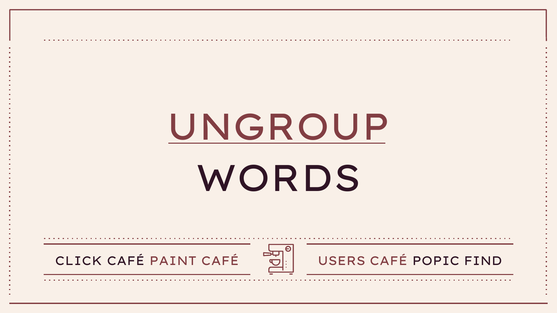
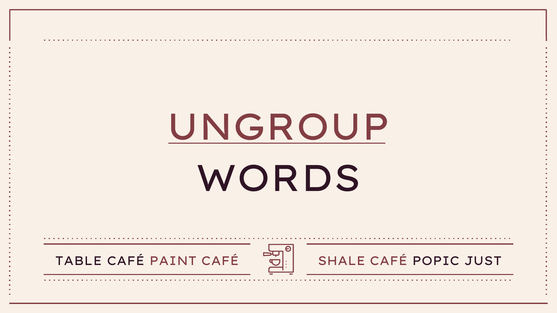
CLICK: CLICK -> TABLE (79, 261)
USERS: USERS -> SHALE (342, 261)
FIND: FIND -> JUST (483, 261)
